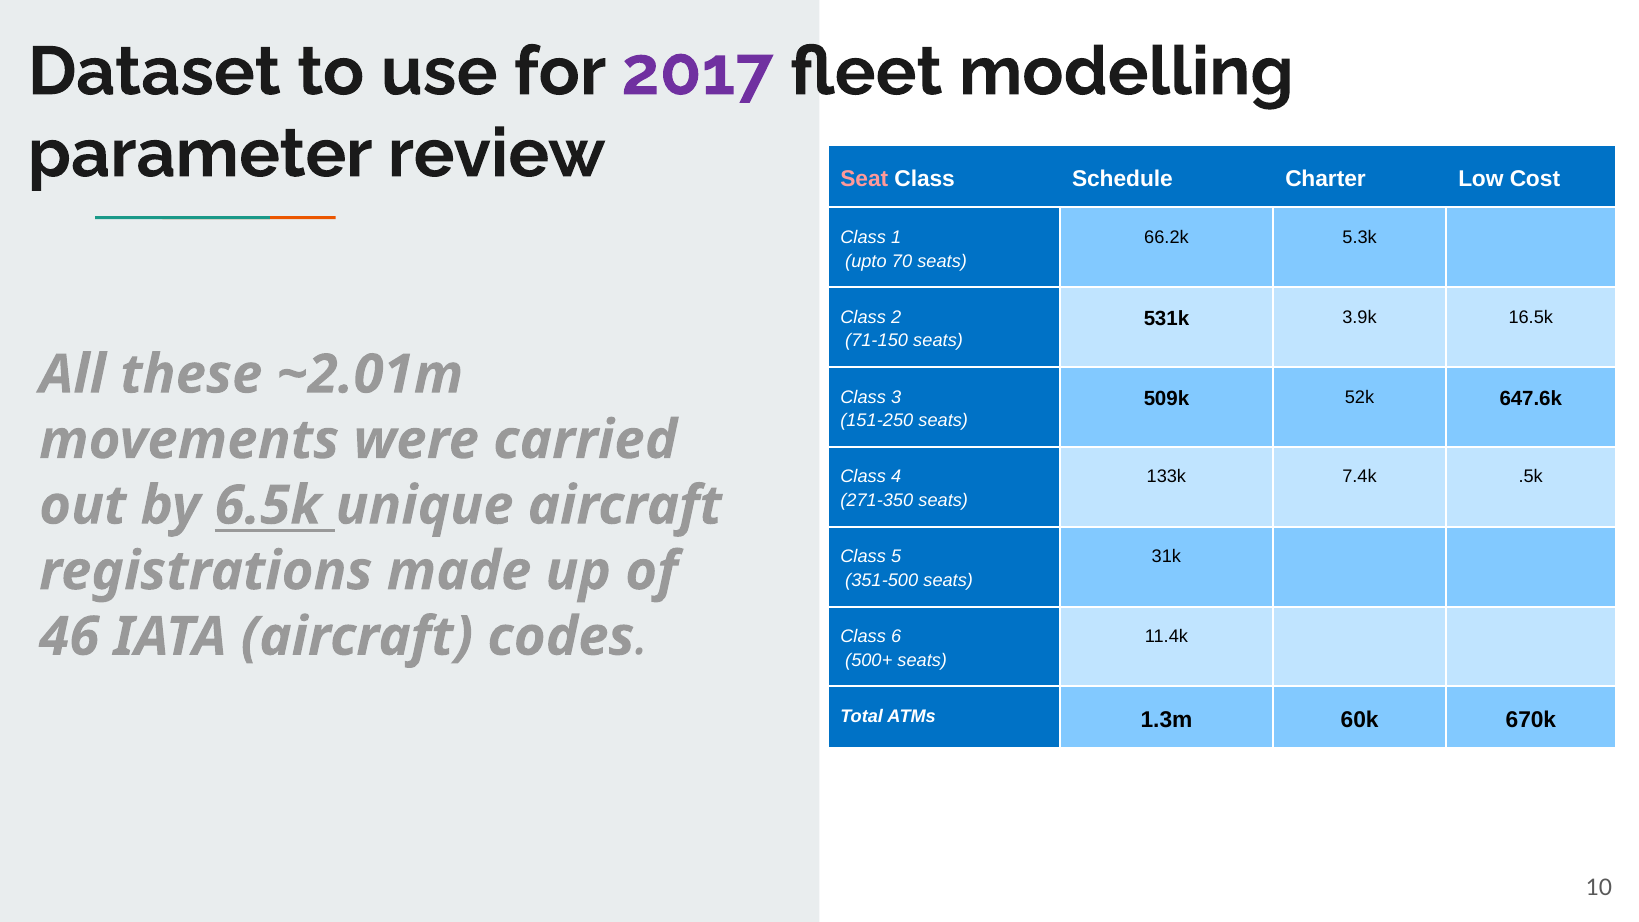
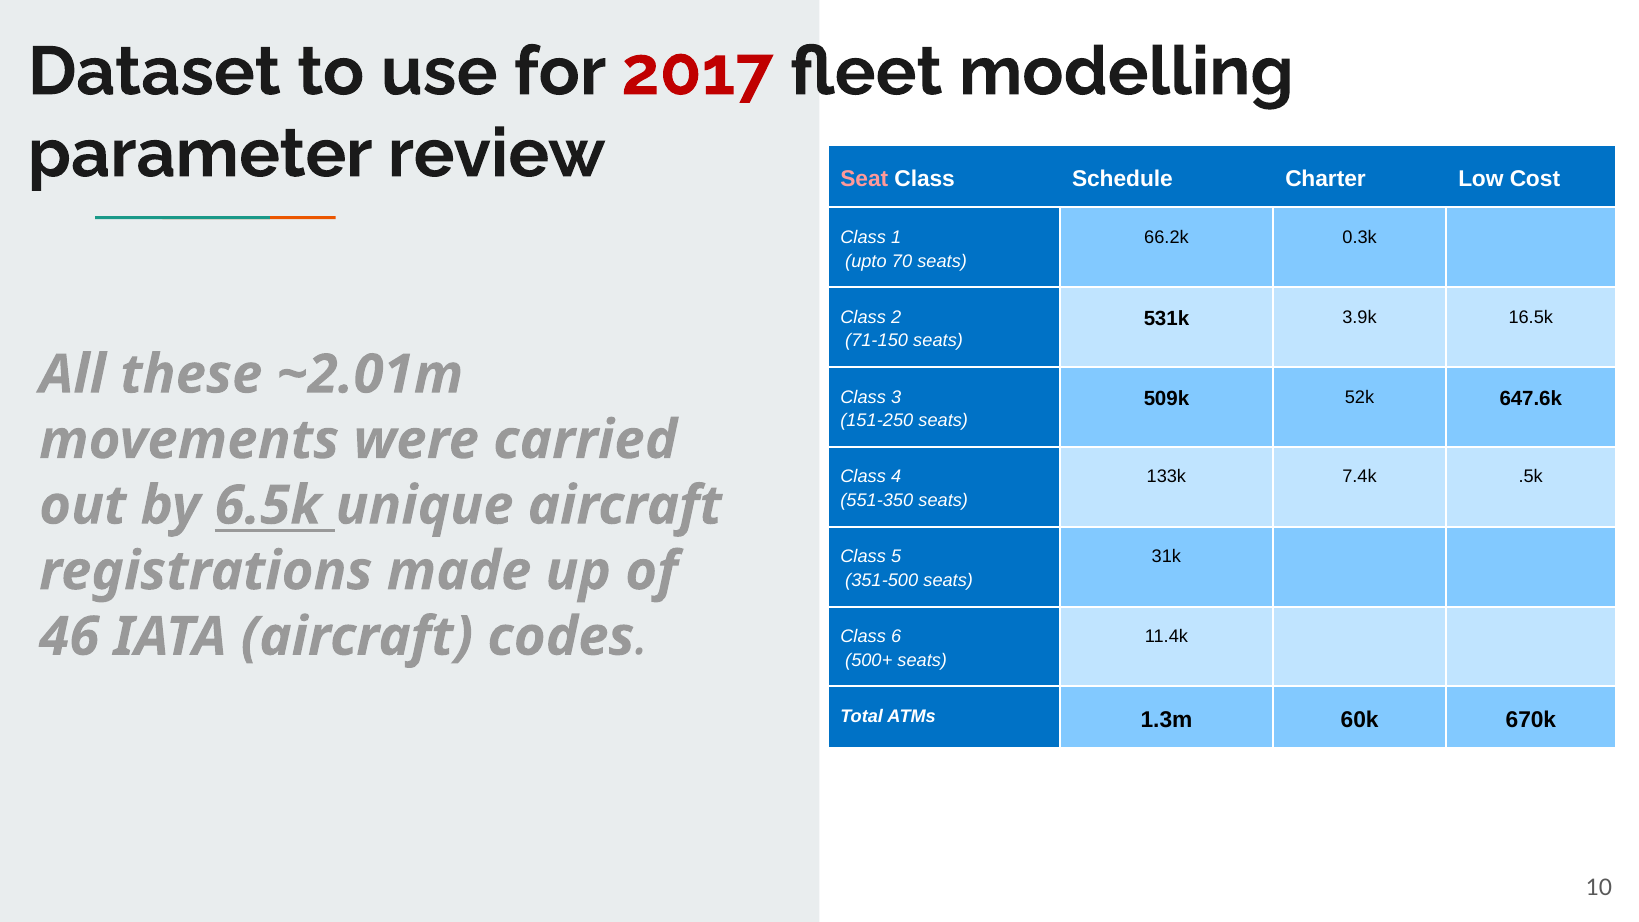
2017 colour: purple -> red (697, 72)
5.3k: 5.3k -> 0.3k (1360, 237)
271-350: 271-350 -> 551-350 (877, 500)
